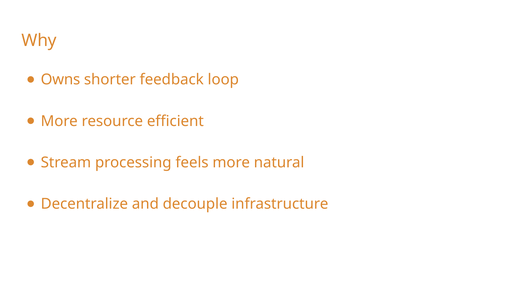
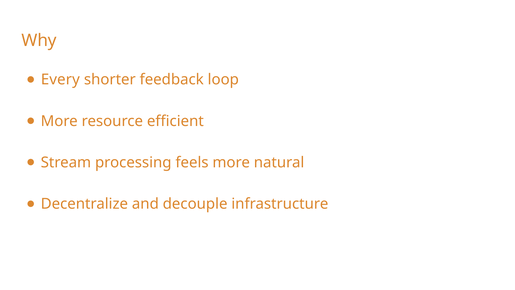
Owns: Owns -> Every (60, 80)
